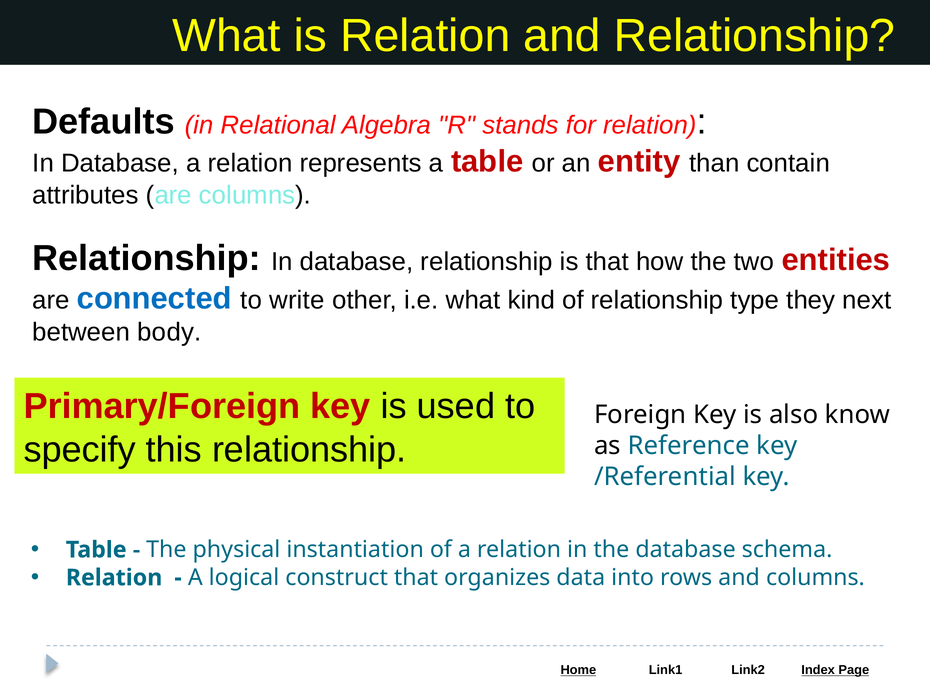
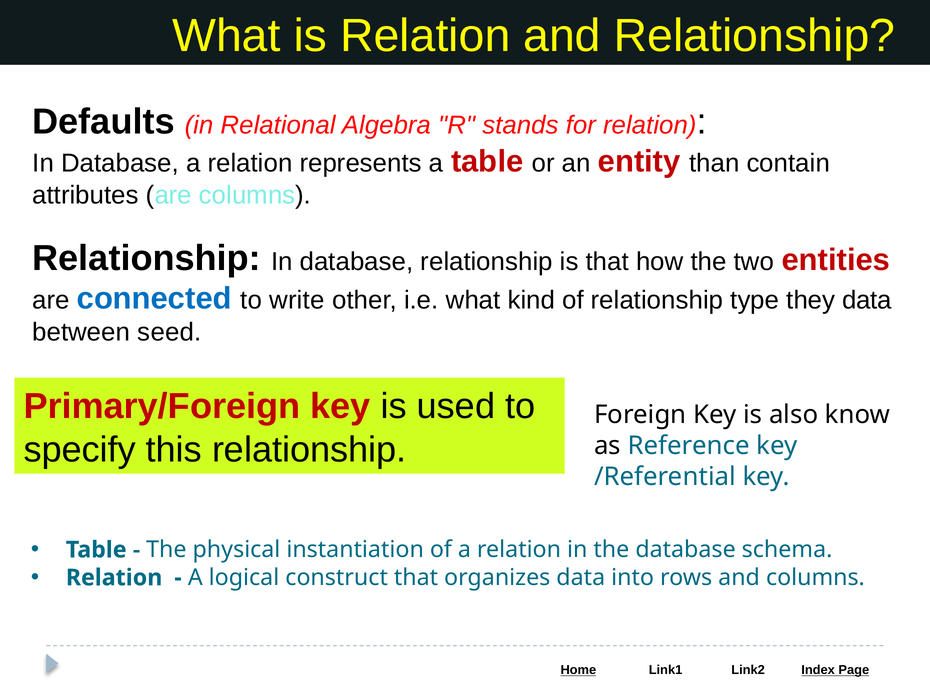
they next: next -> data (867, 300)
body: body -> seed (169, 332)
